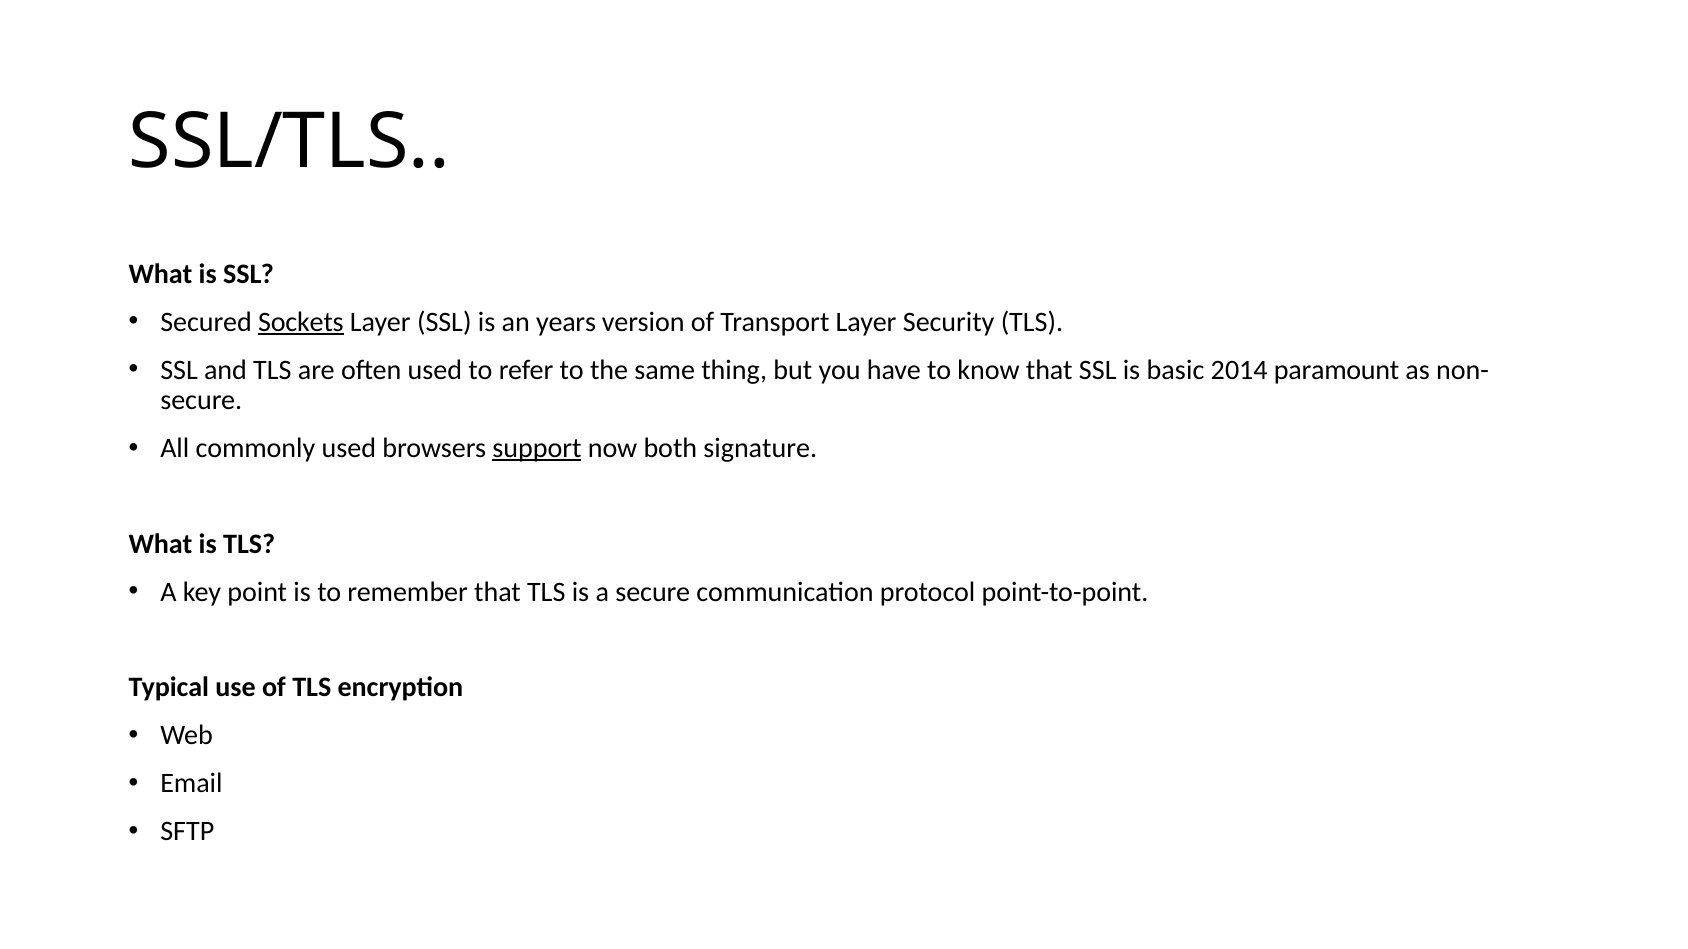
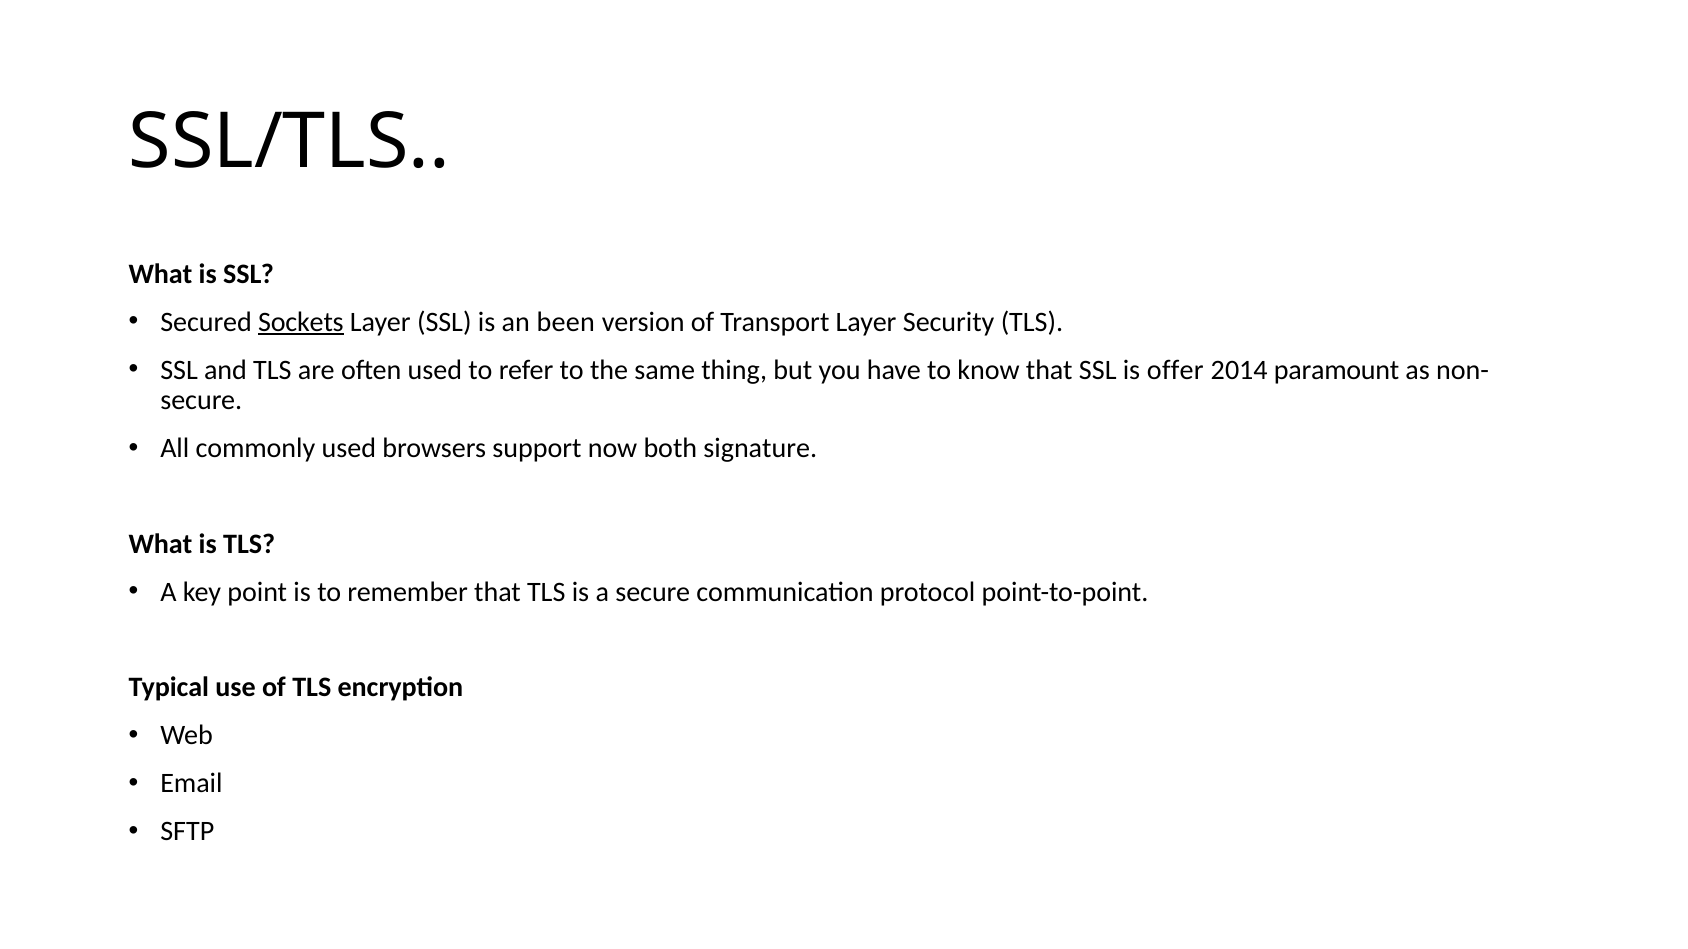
years: years -> been (566, 322)
basic: basic -> offer (1175, 370)
support underline: present -> none (537, 448)
